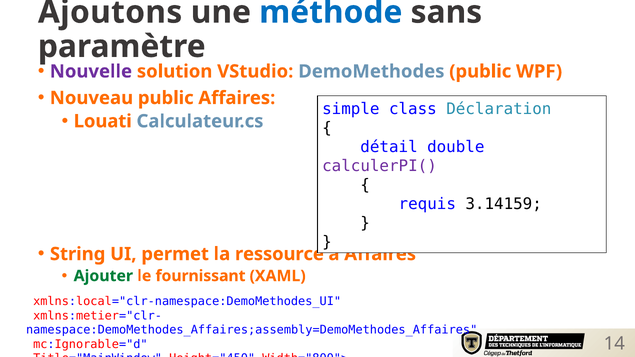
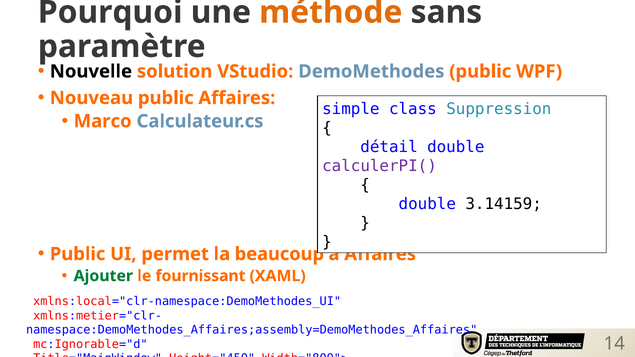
Ajoutons: Ajoutons -> Pourquoi (110, 12)
méthode colour: blue -> orange (331, 12)
Nouvelle colour: purple -> black (91, 71)
Déclaration: Déclaration -> Suppression (499, 109)
Louati: Louati -> Marco (103, 121)
requis: requis -> double (427, 204)
String: String -> Public (78, 254)
ressource: ressource -> beaucoup (279, 254)
